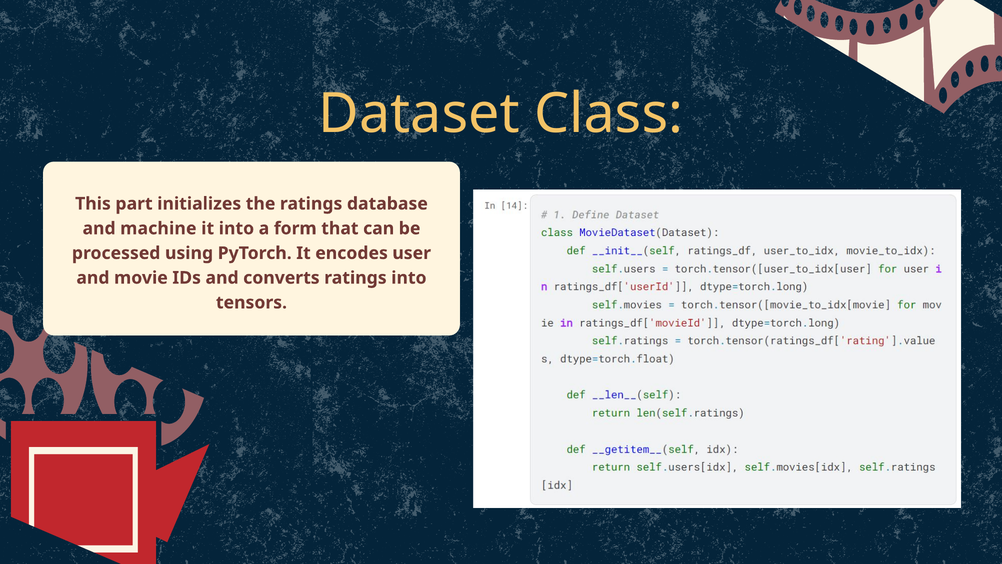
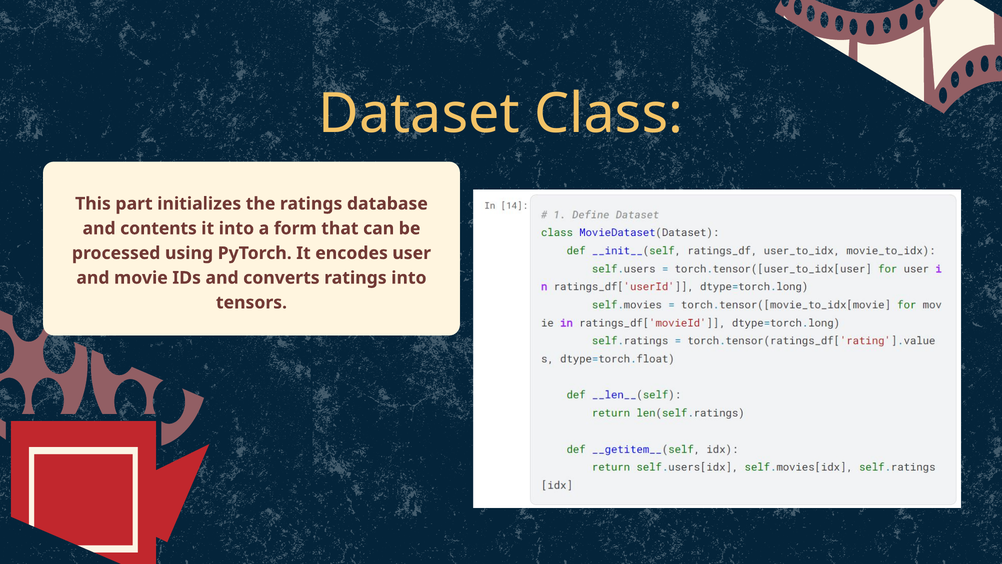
machine: machine -> contents (158, 228)
